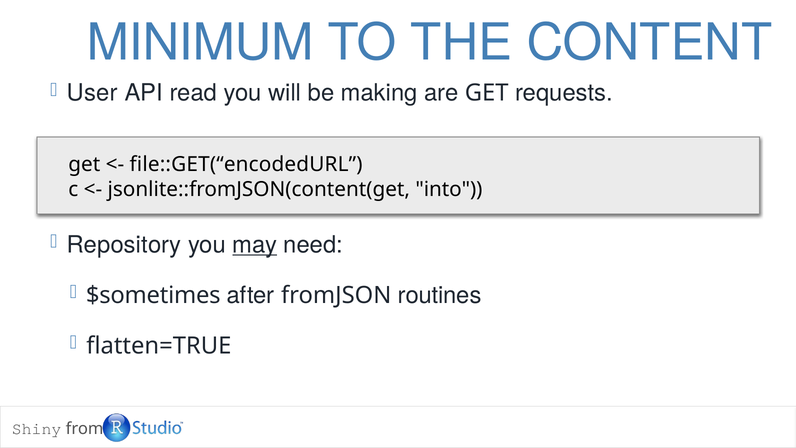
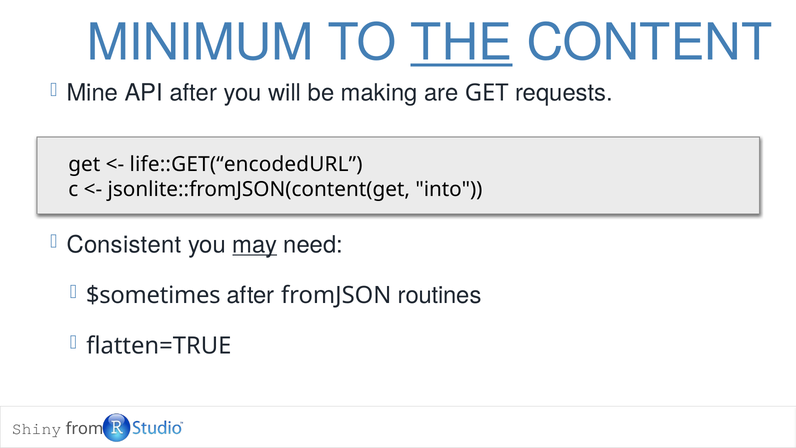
THE underline: none -> present (461, 43)
User: User -> Mine (92, 93)
API read: read -> after (193, 93)
file::GET(“encodedURL: file::GET(“encodedURL -> life::GET(“encodedURL (246, 164)
Repository: Repository -> Consistent (124, 245)
